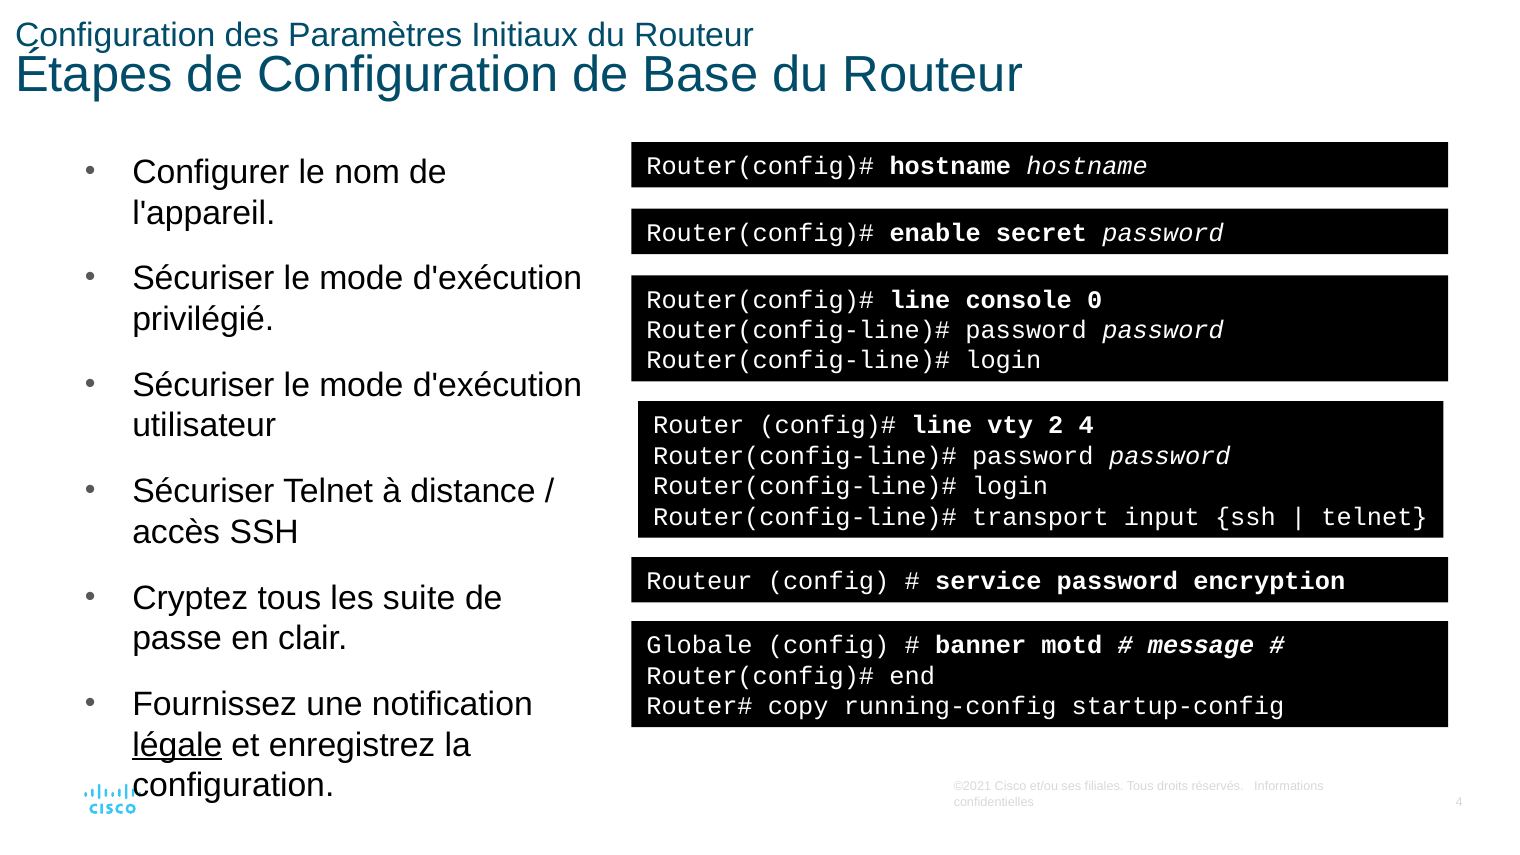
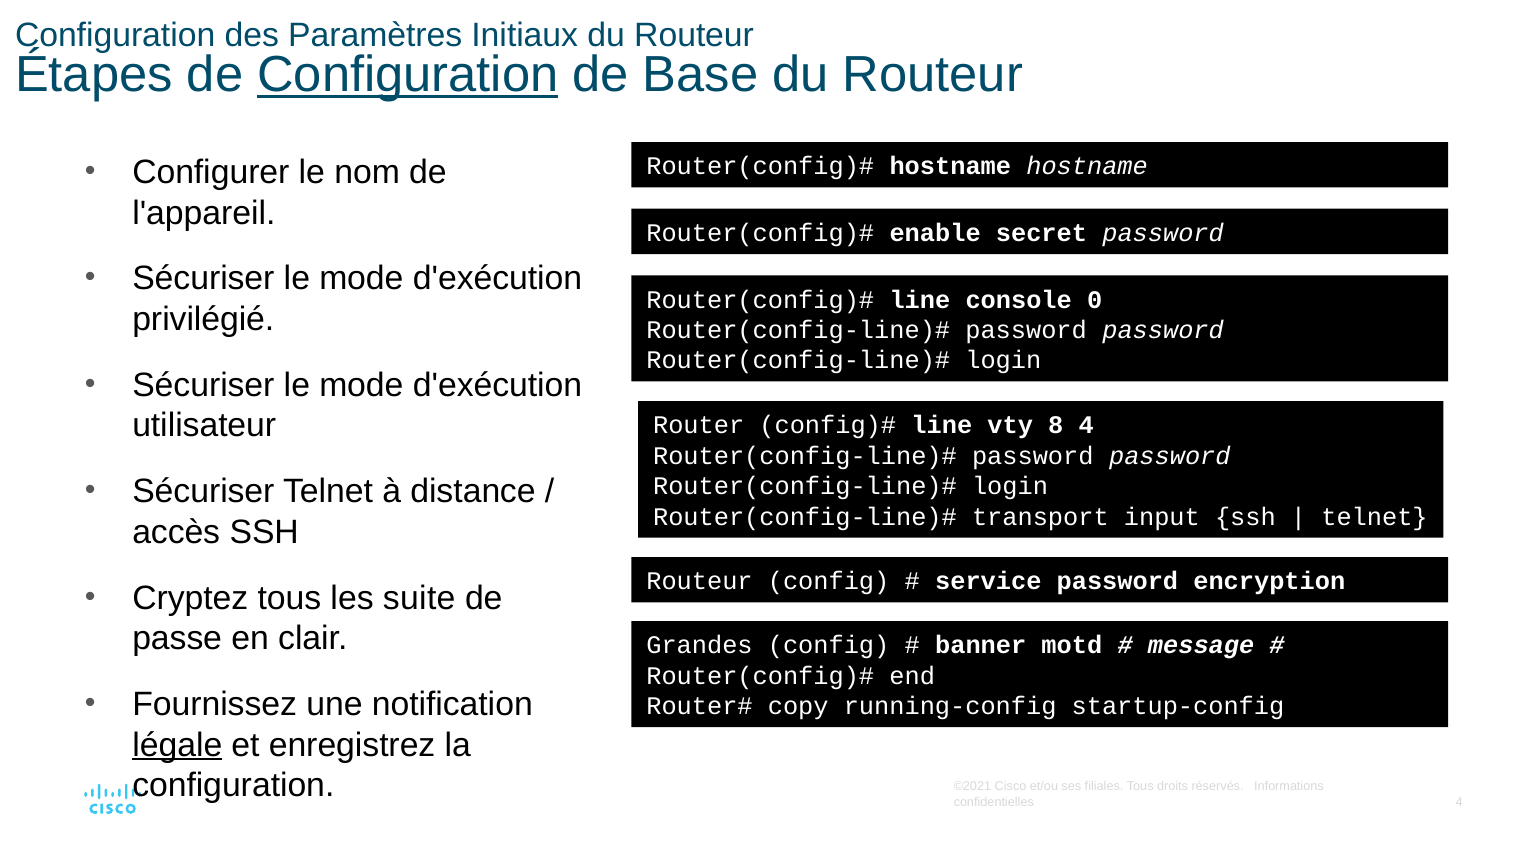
Configuration underline: none -> present (408, 75)
2: 2 -> 8 (1056, 426)
Globale: Globale -> Grandes (700, 646)
